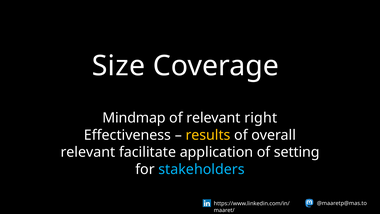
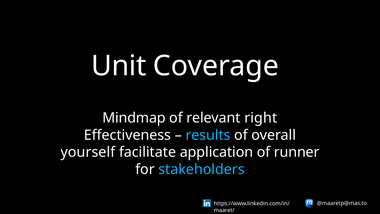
Size: Size -> Unit (119, 66)
results colour: yellow -> light blue (208, 135)
relevant: relevant -> yourself (88, 152)
setting: setting -> runner (297, 152)
